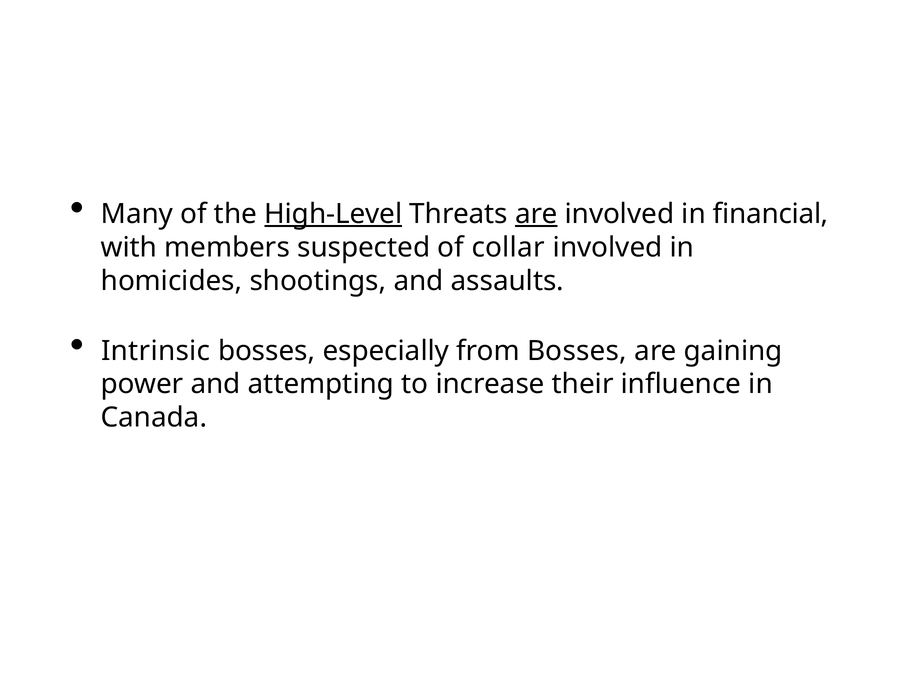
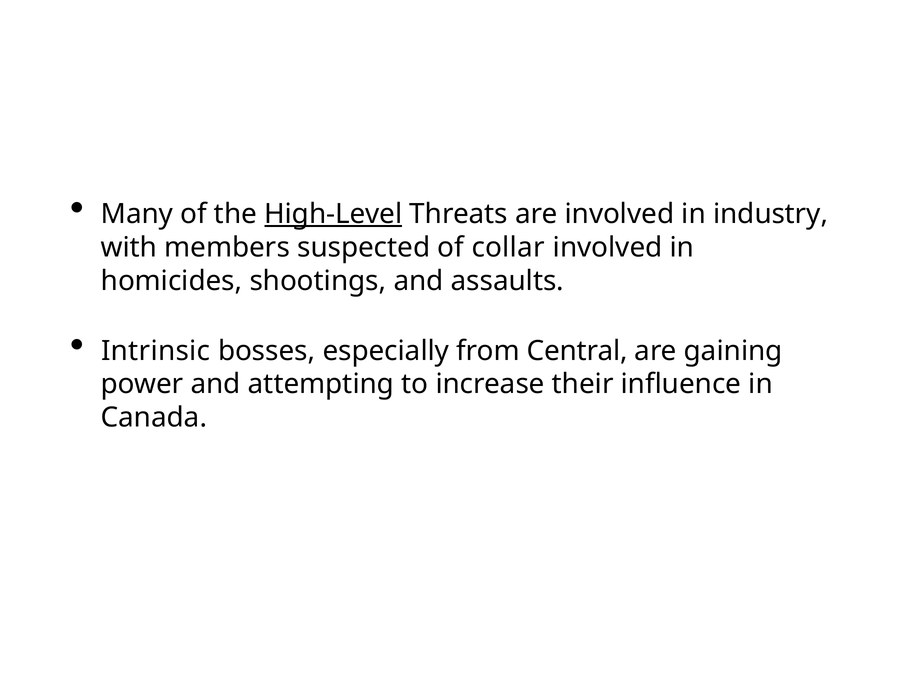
are underline: present -> none (536, 214)
financial: financial -> industry (771, 214)
from Bosses: Bosses -> Central (577, 351)
